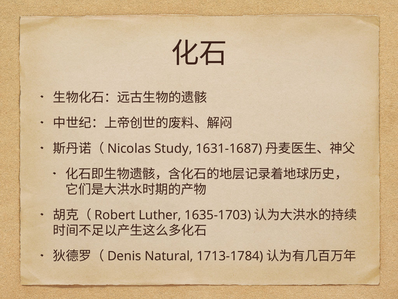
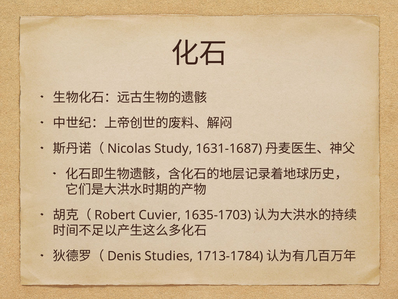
Luther: Luther -> Cuvier (160, 215)
Natural: Natural -> Studies (169, 256)
